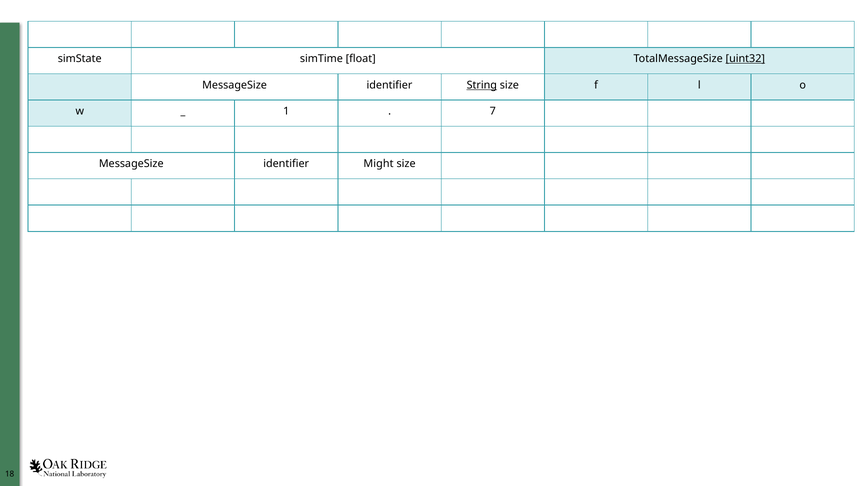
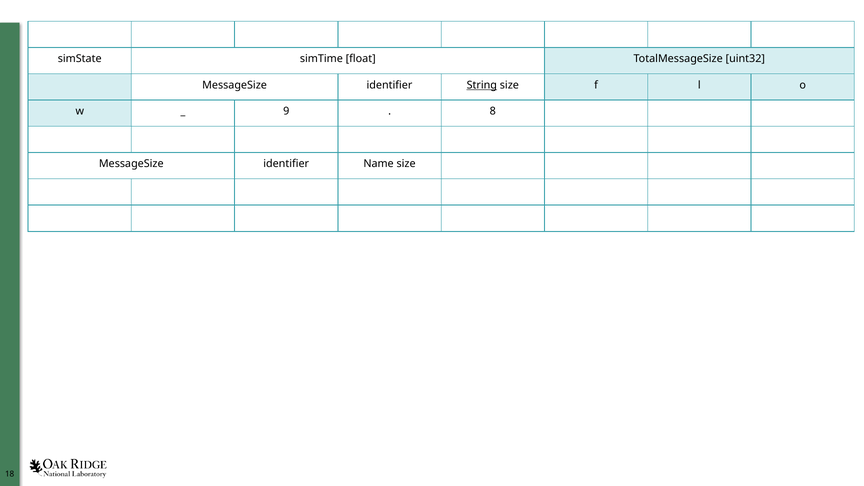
uint32 underline: present -> none (745, 59)
1: 1 -> 9 (286, 111)
7: 7 -> 8 (493, 111)
Might: Might -> Name (379, 164)
